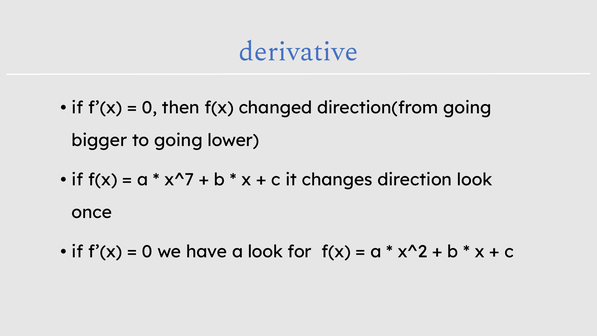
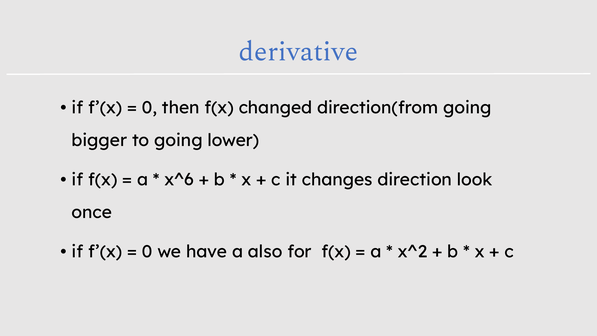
x^7: x^7 -> x^6 (179, 180)
a look: look -> also (265, 252)
